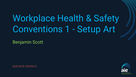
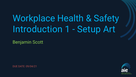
Conventions: Conventions -> Introduction (38, 29)
